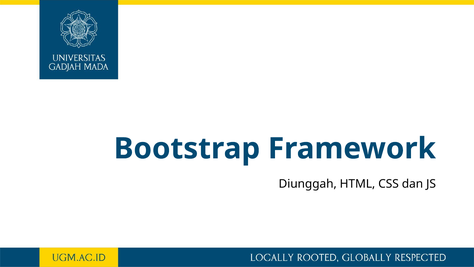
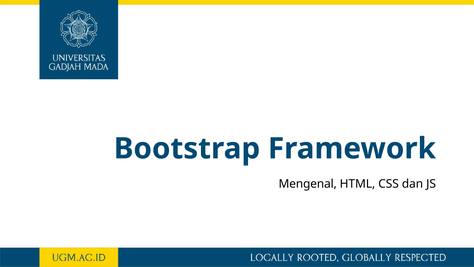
Diunggah: Diunggah -> Mengenal (308, 184)
